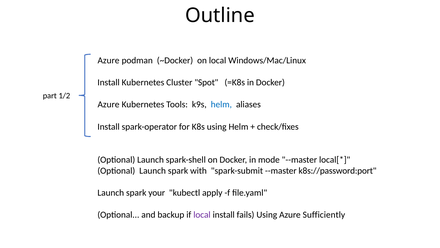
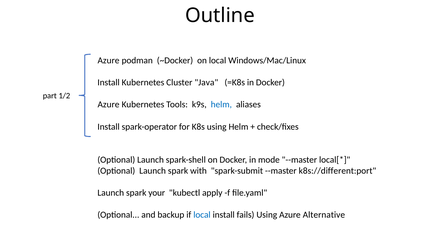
Spot: Spot -> Java (206, 82)
k8s://password:port: k8s://password:port -> k8s://different:port (337, 170)
local colour: purple -> blue (202, 214)
Sufficiently: Sufficiently -> Alternative (324, 214)
